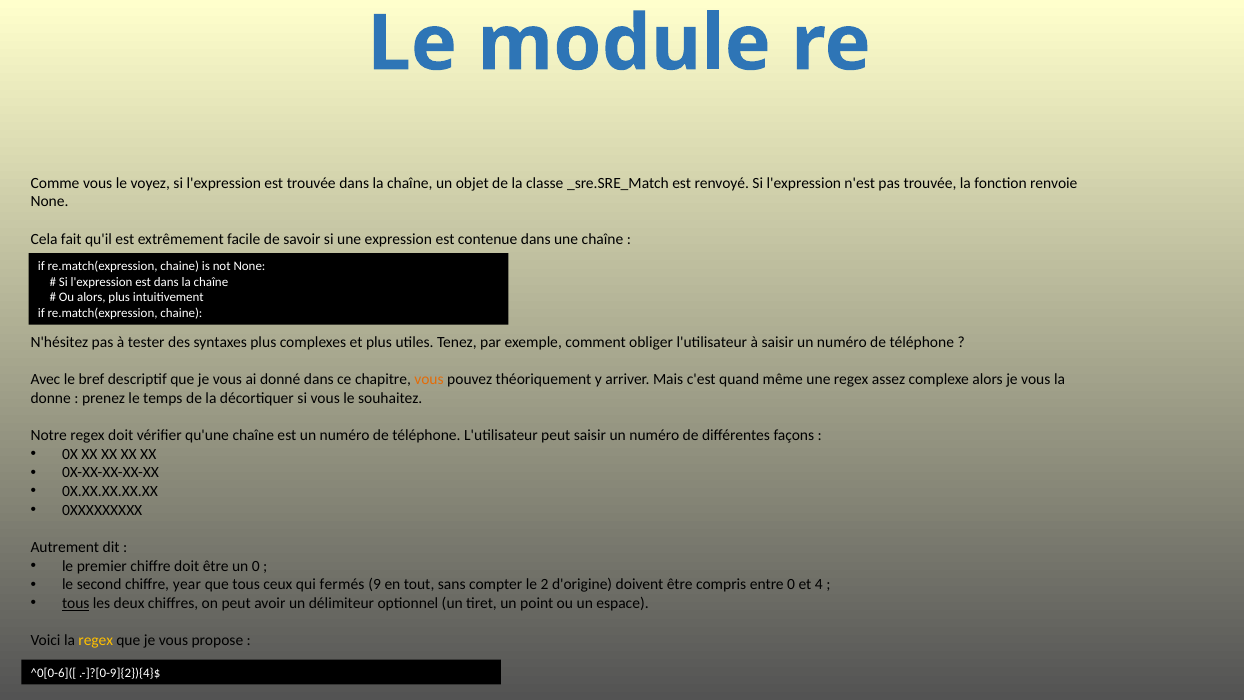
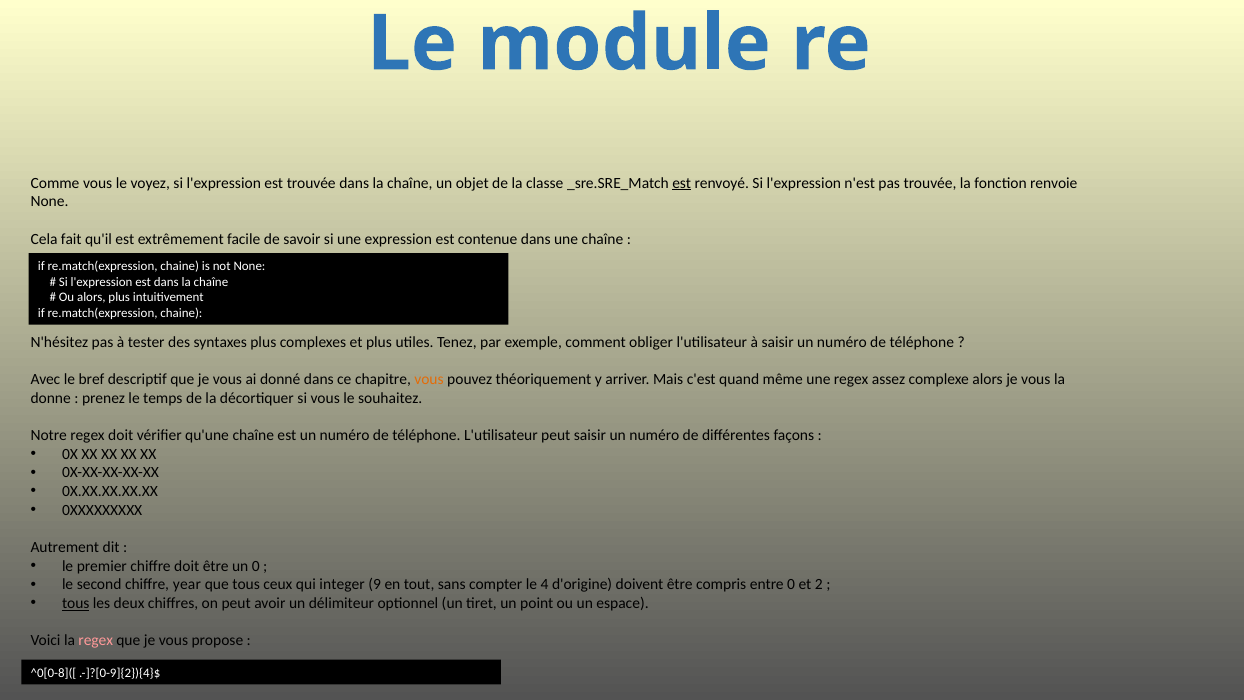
est underline: none -> present (682, 183)
fermés: fermés -> integer (342, 585)
2: 2 -> 4 (545, 585)
4: 4 -> 2 (819, 585)
regex colour: yellow -> pink (96, 641)
^0[0-6]([: ^0[0-6]([ -> ^0[0-8]([ (53, 673)
